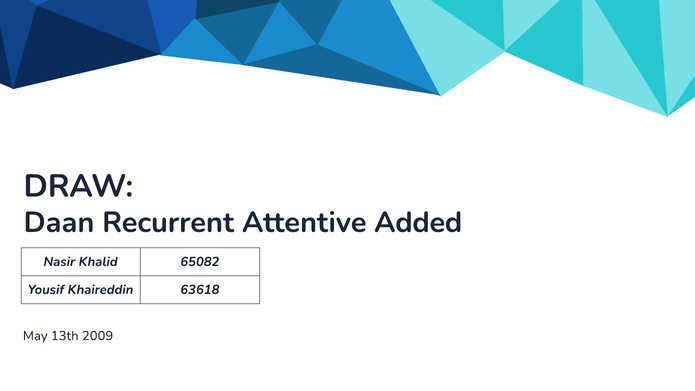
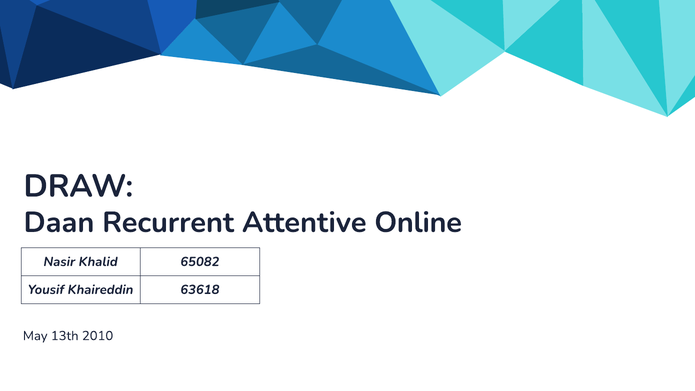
Added: Added -> Online (418, 222)
2009: 2009 -> 2010 (98, 336)
